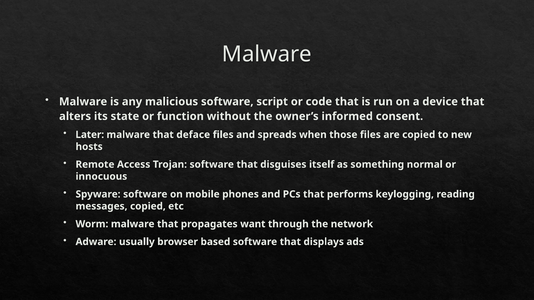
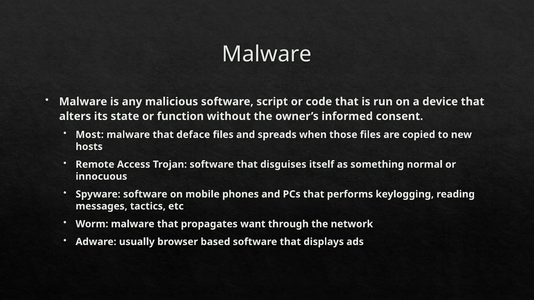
Later: Later -> Most (90, 135)
messages copied: copied -> tactics (148, 206)
